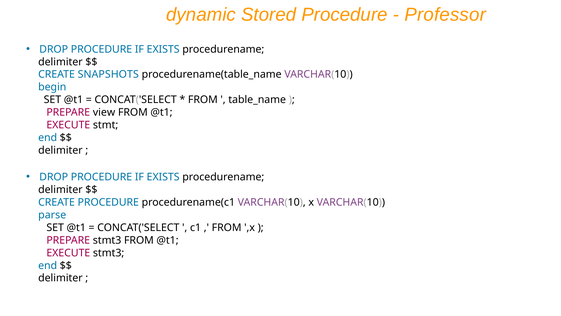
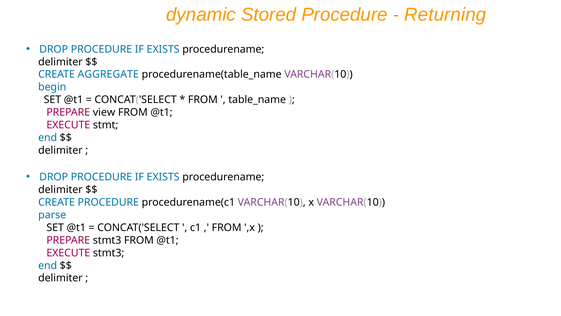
Professor: Professor -> Returning (445, 15)
SNAPSHOTS: SNAPSHOTS -> AGGREGATE (108, 74)
